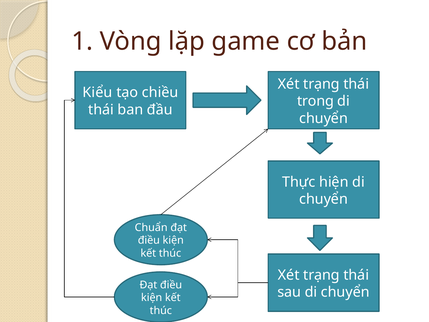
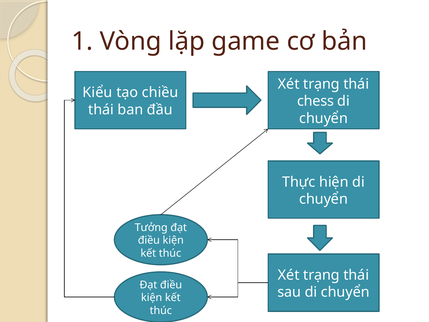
trong: trong -> chess (315, 101)
Chuẩn: Chuẩn -> Tưởng (151, 227)
